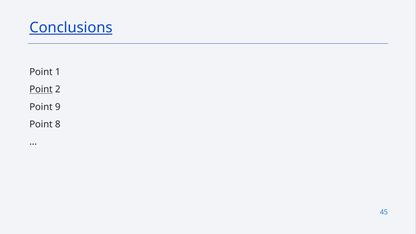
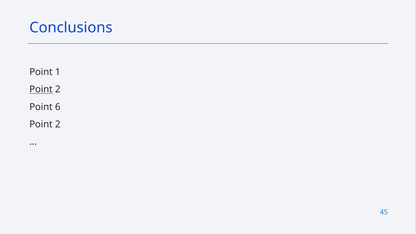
Conclusions underline: present -> none (71, 28)
9: 9 -> 6 (58, 107)
8: 8 -> 2 (58, 124)
